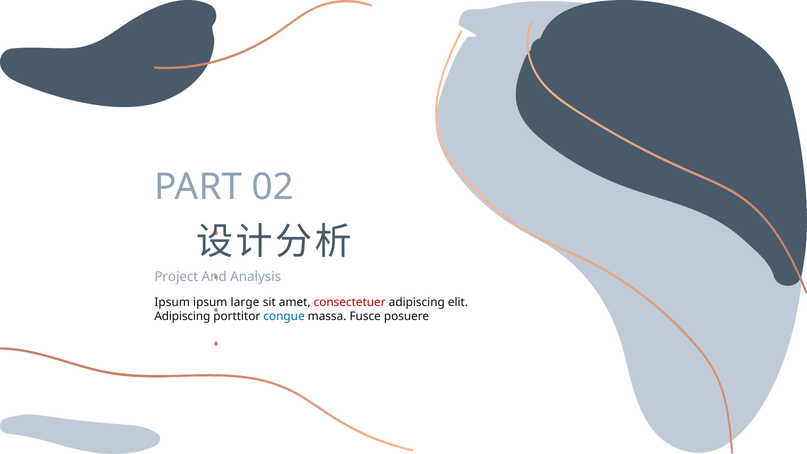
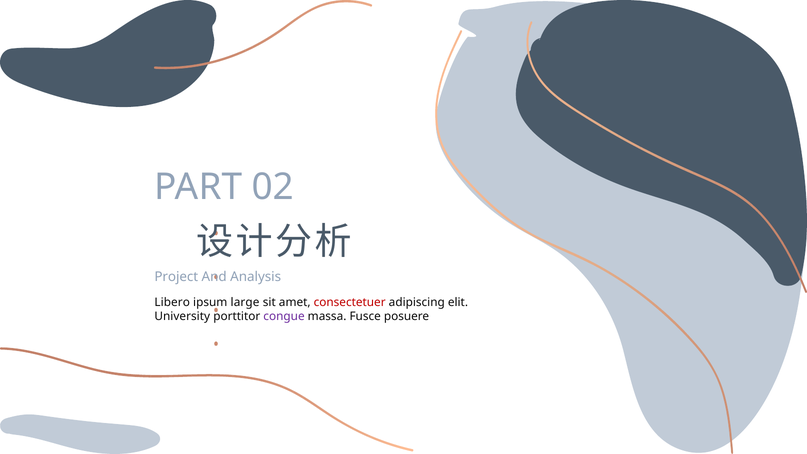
Ipsum: Ipsum -> Libero (172, 302)
Adipiscing: Adipiscing -> University (182, 316)
congue colour: blue -> purple (284, 316)
